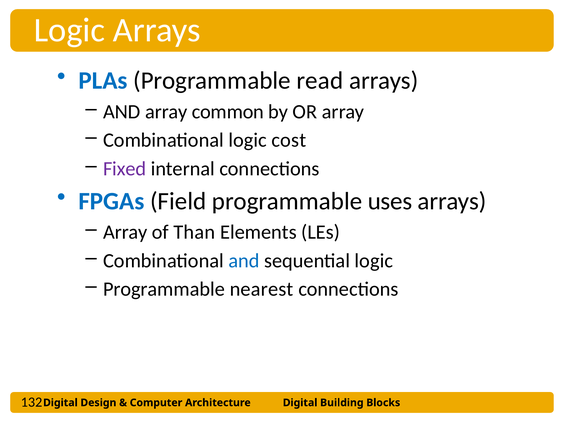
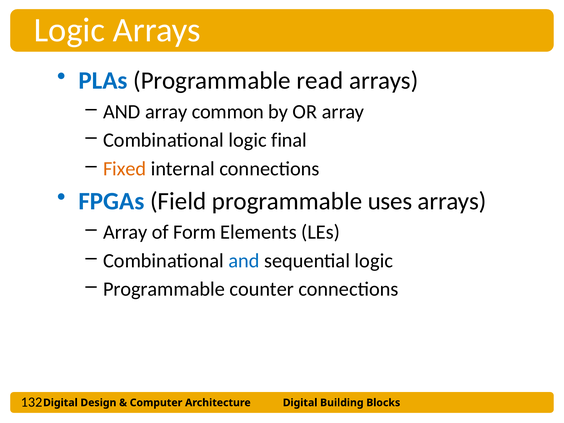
cost: cost -> final (289, 140)
Fixed colour: purple -> orange (125, 169)
Than: Than -> Form (195, 232)
nearest: nearest -> counter (262, 289)
